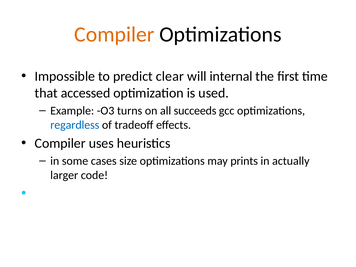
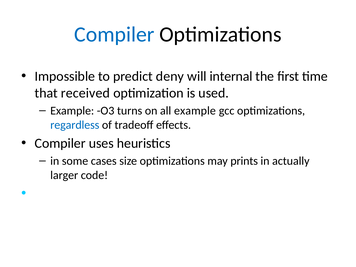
Compiler colour: orange -> blue (114, 34)
clear: clear -> deny (170, 76)
accessed: accessed -> received (85, 93)
all succeeds: succeeds -> example (195, 111)
